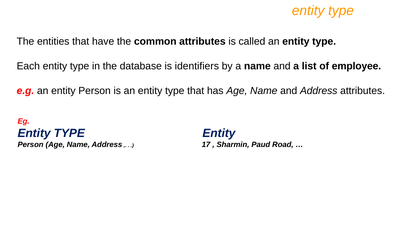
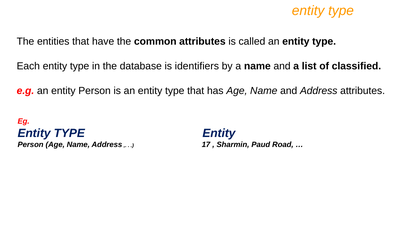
employee: employee -> classified (356, 66)
